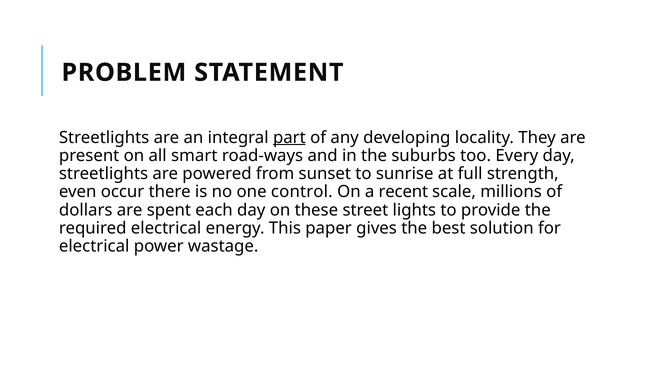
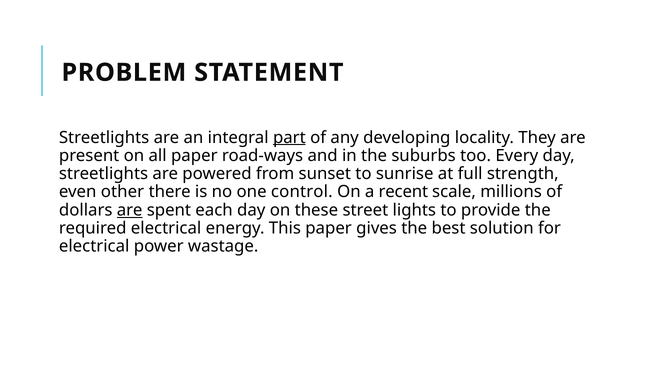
all smart: smart -> paper (194, 156)
occur: occur -> other (122, 192)
are underline: none -> present (130, 210)
